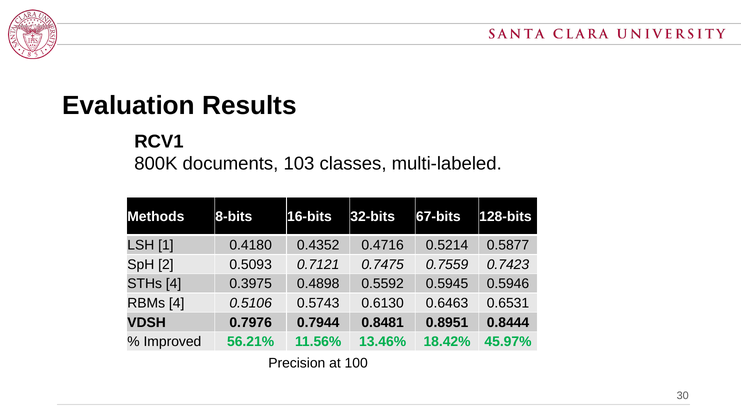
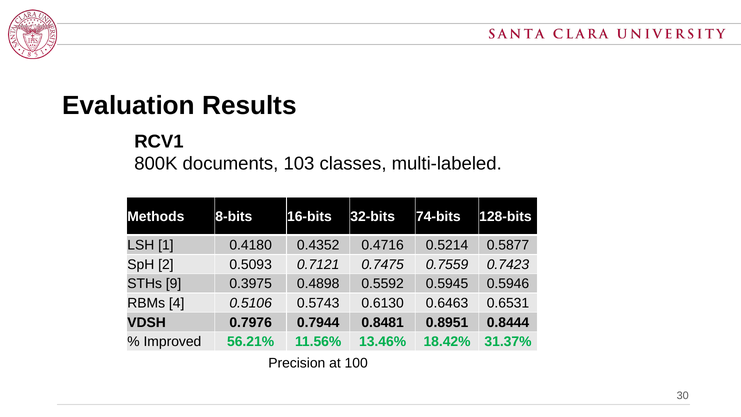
67-bits: 67-bits -> 74-bits (438, 217)
STHs 4: 4 -> 9 (174, 284)
45.97%: 45.97% -> 31.37% (508, 342)
